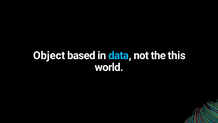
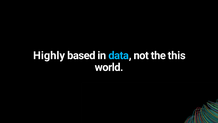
Object: Object -> Highly (49, 55)
